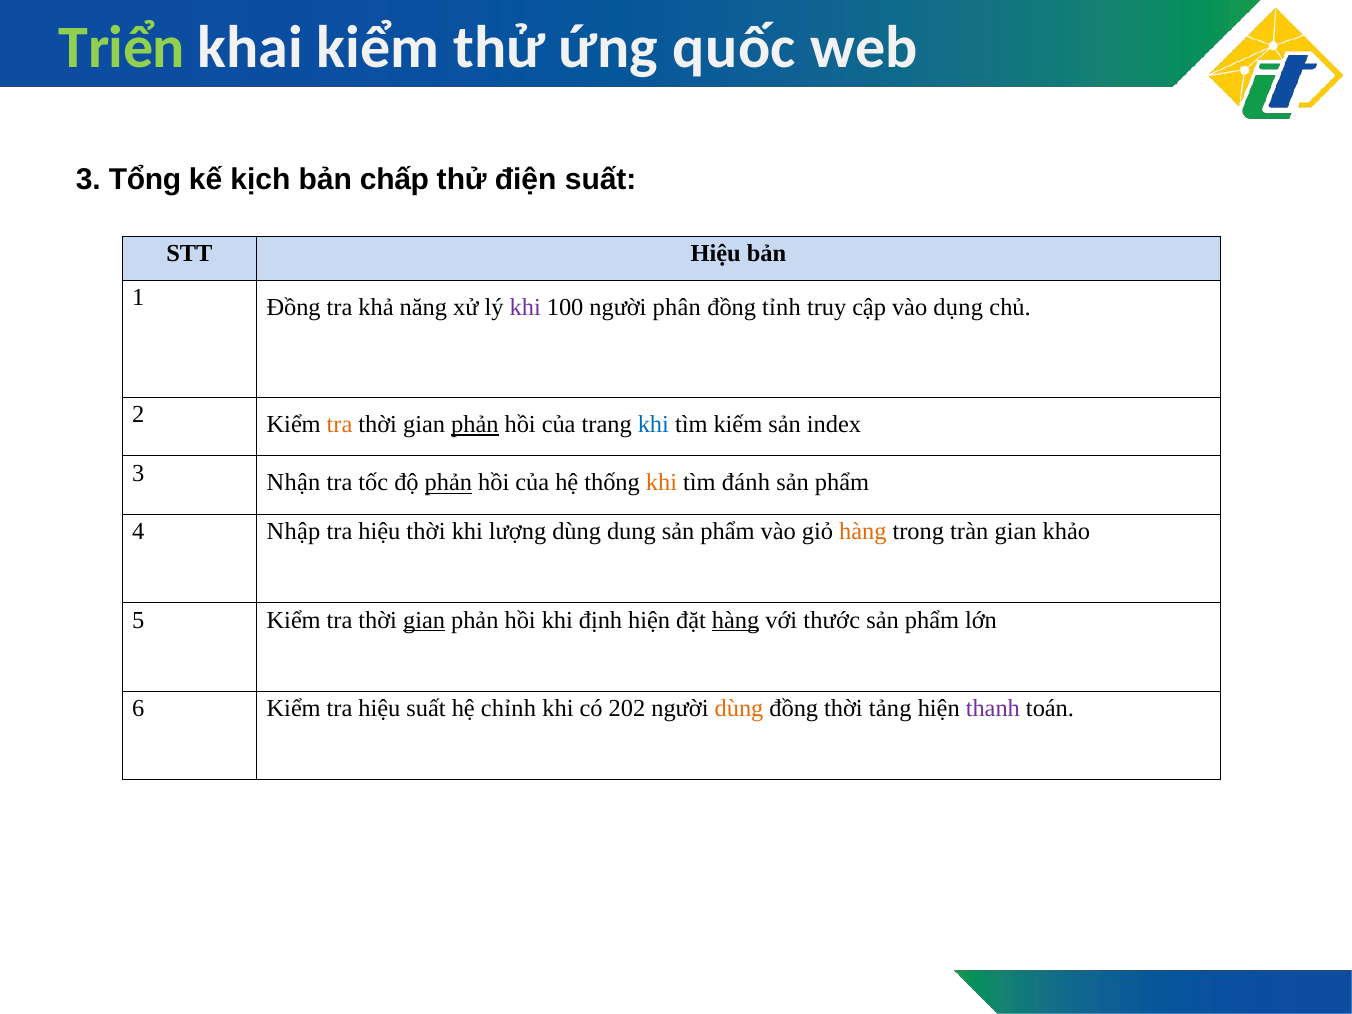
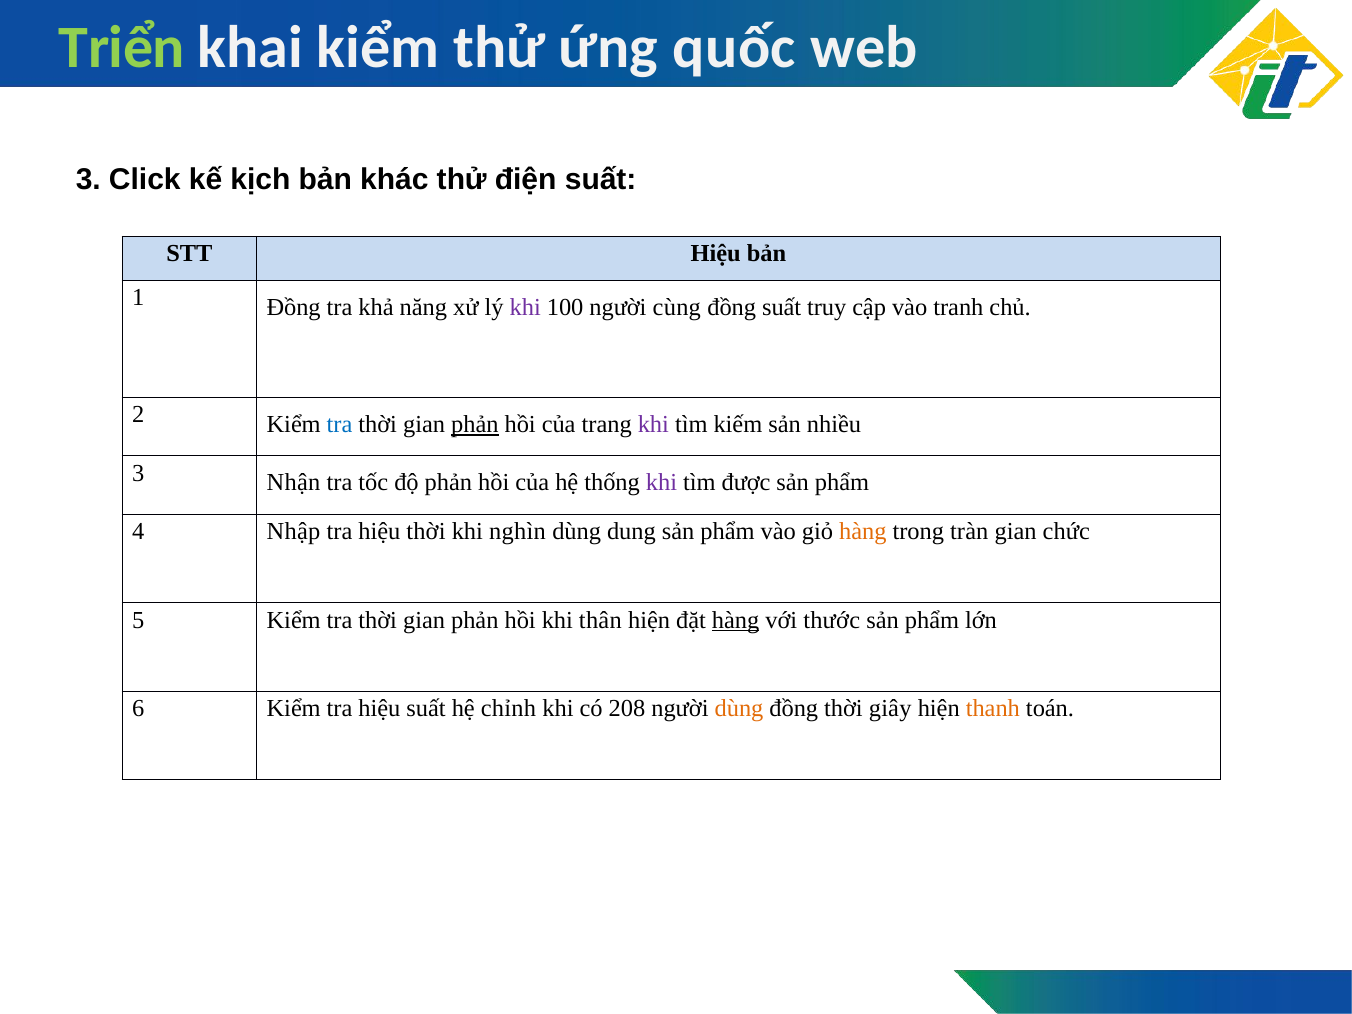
Tổng: Tổng -> Click (145, 180)
chấp: chấp -> khác (394, 180)
phân: phân -> cùng (677, 308)
đồng tỉnh: tỉnh -> suất (782, 308)
dụng: dụng -> tranh (958, 308)
tra colour: orange -> blue (340, 424)
khi colour: blue -> purple (653, 424)
index: index -> nhiều (834, 424)
phản underline: present -> none (448, 483)
khi colour: orange -> purple (661, 483)
đánh: đánh -> được (746, 483)
lượng: lượng -> nghìn (517, 531)
khảo: khảo -> chức (1066, 531)
gian underline: present -> none (424, 620)
định: định -> thân (600, 620)
202: 202 -> 208 (627, 708)
tảng: tảng -> giây (890, 708)
thanh colour: purple -> orange (993, 708)
